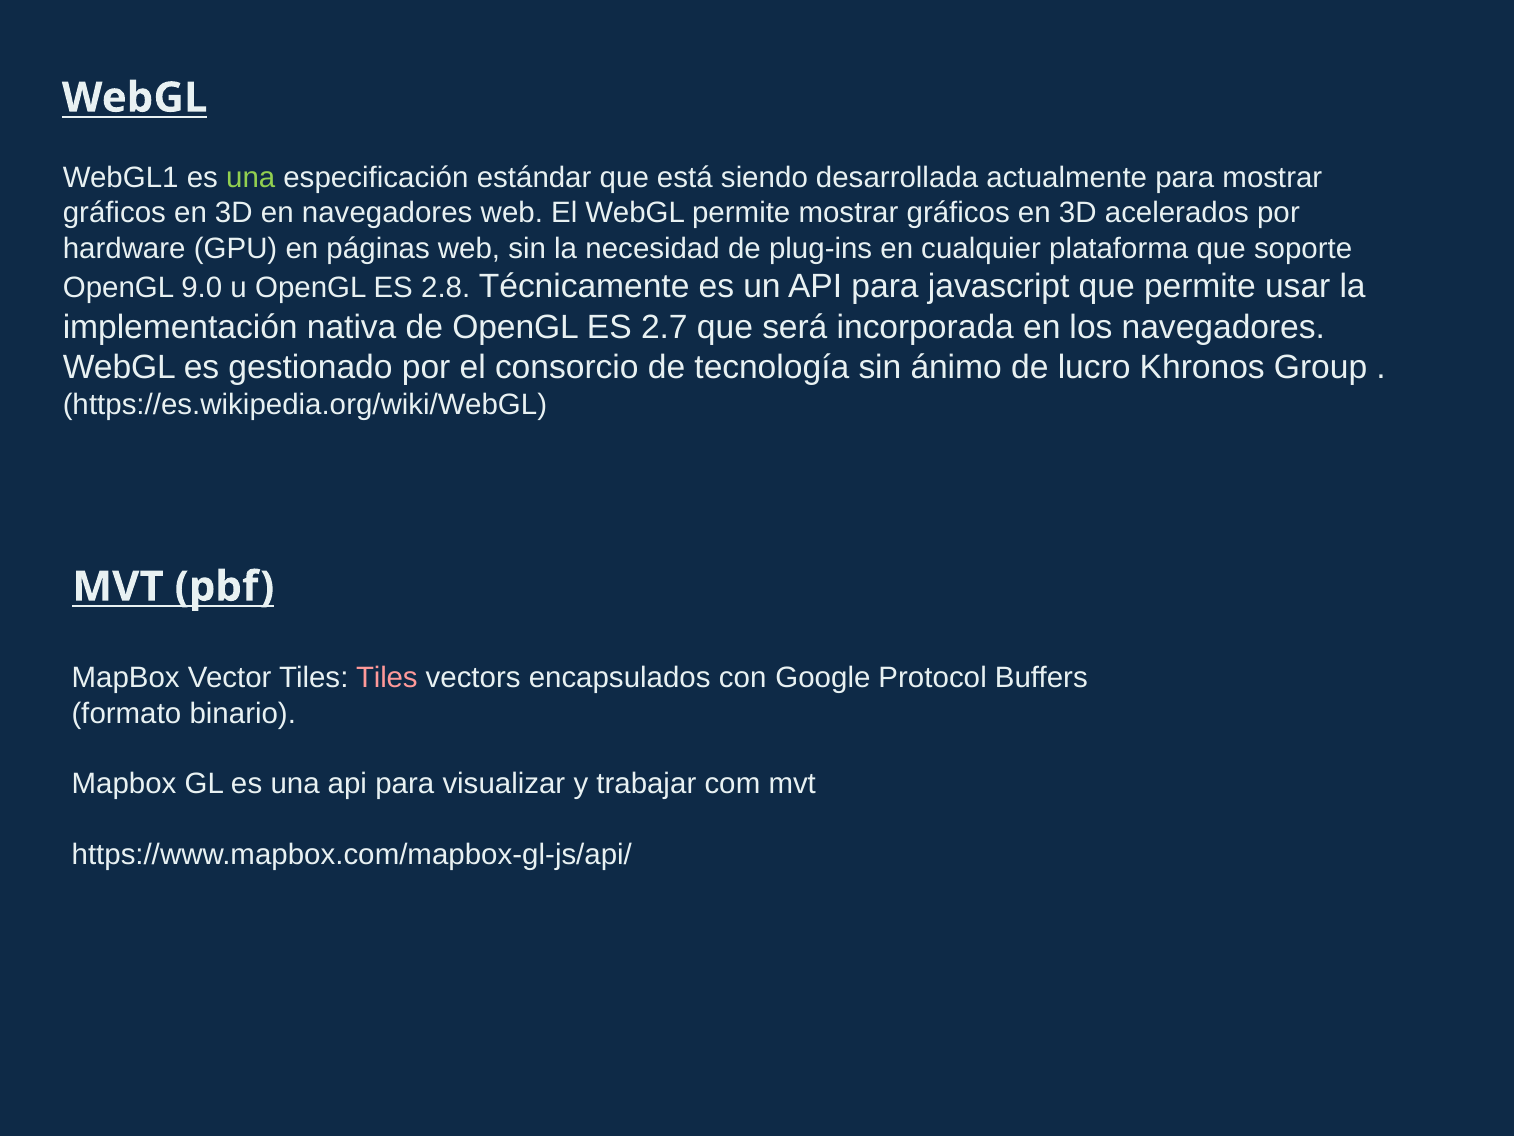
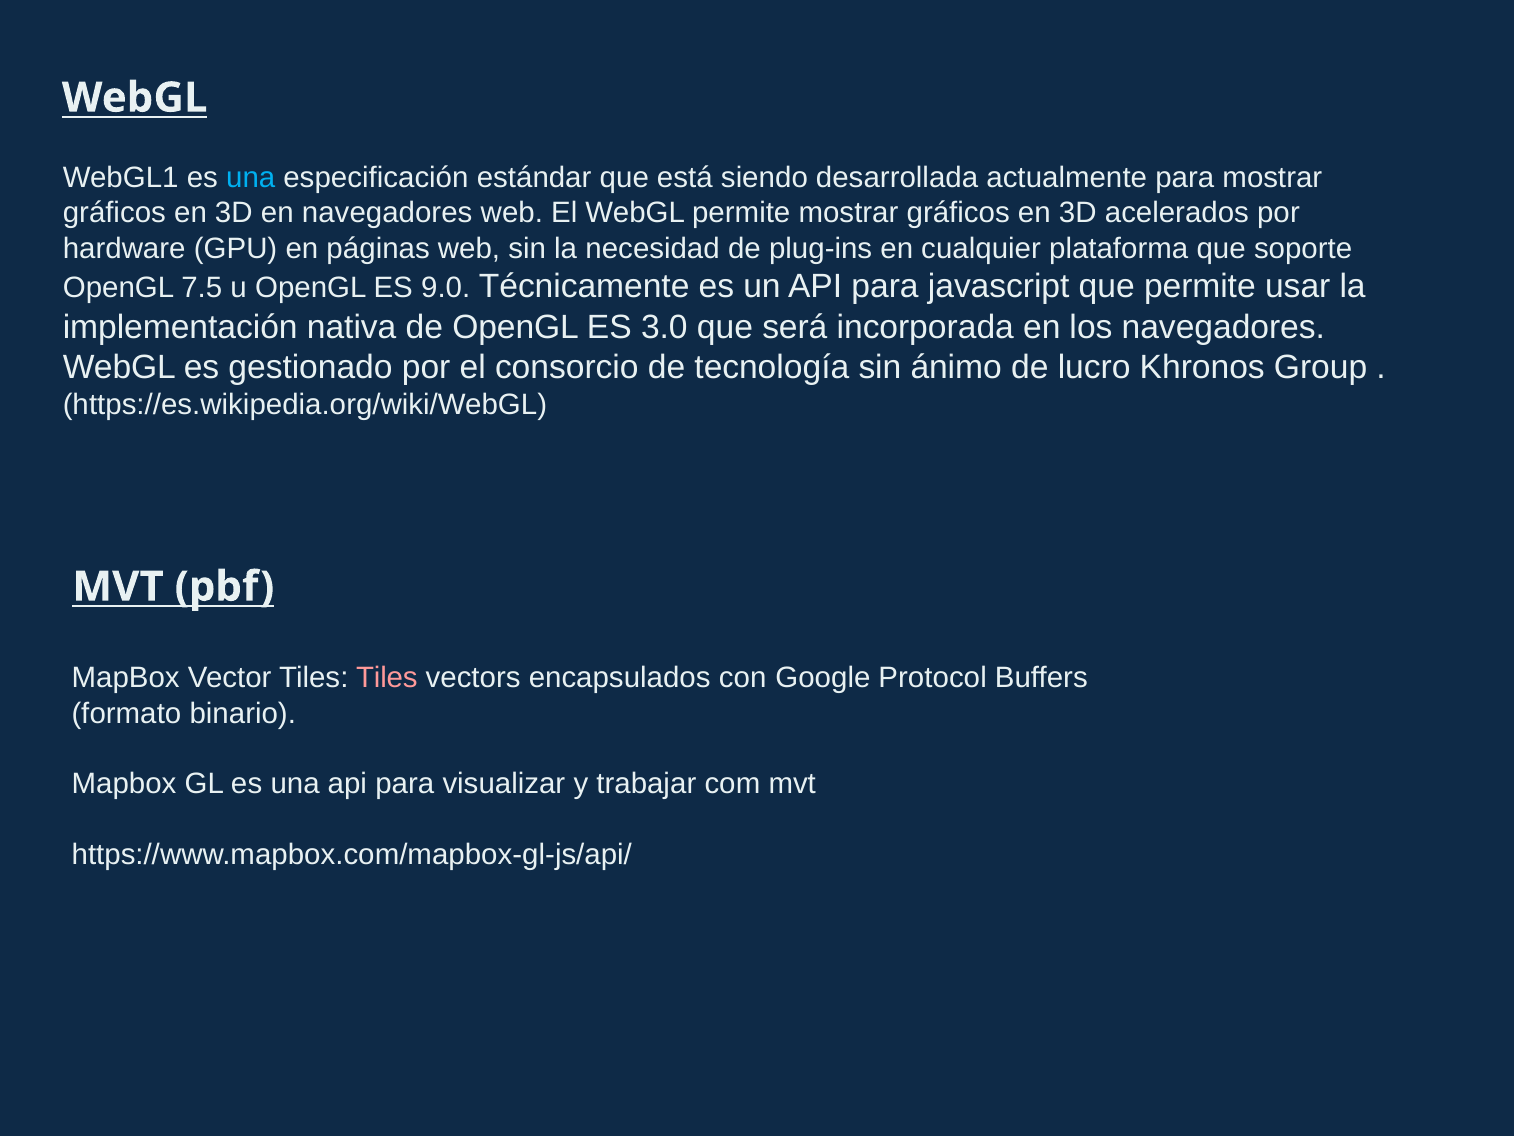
una colour: light green -> light blue (251, 178)
9.0: 9.0 -> 7.5 (202, 288)
2.8: 2.8 -> 9.0 (446, 288)
2.7: 2.7 -> 3.0 (664, 327)
